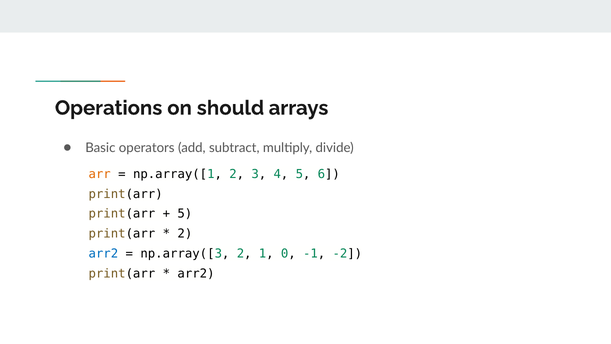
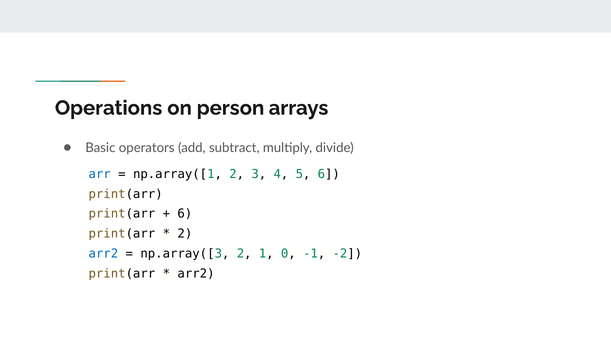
should: should -> person (231, 108)
arr colour: orange -> blue (100, 174)
5: 5 -> 6 (185, 214)
